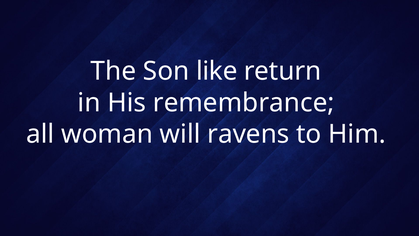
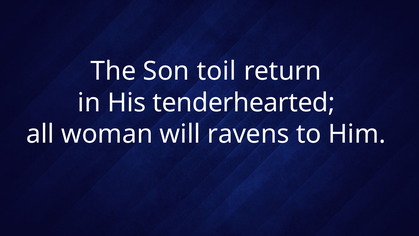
like: like -> toil (216, 71)
remembrance: remembrance -> tenderhearted (244, 103)
